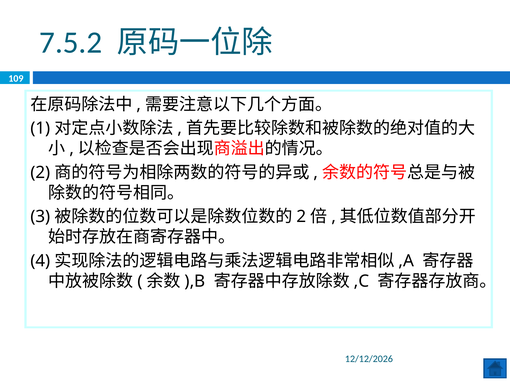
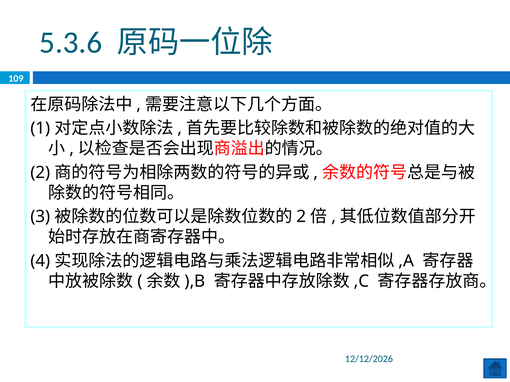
7.5.2: 7.5.2 -> 5.3.6 (71, 43)
